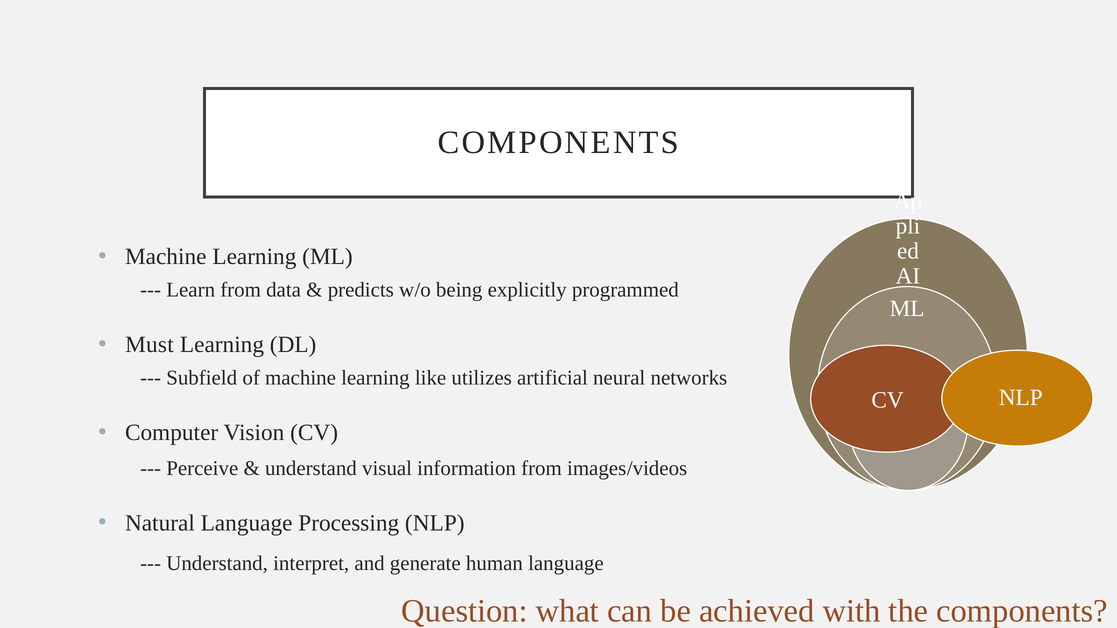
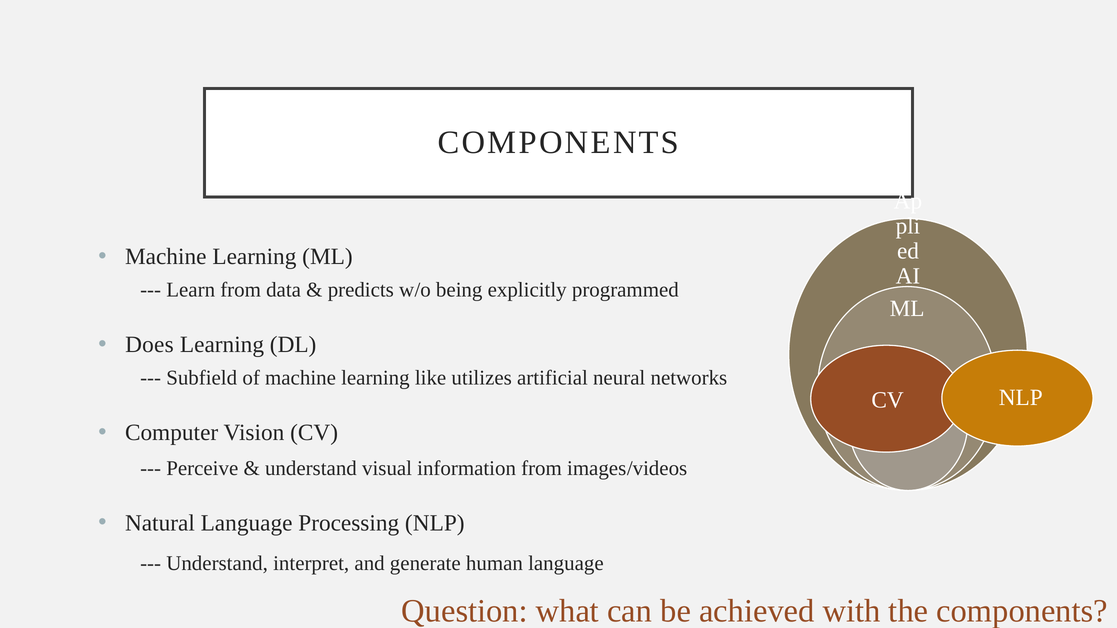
Must: Must -> Does (149, 345)
